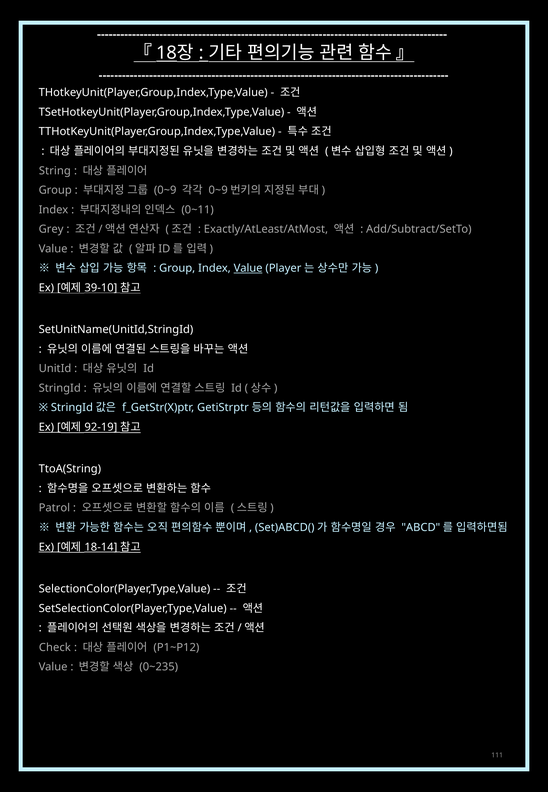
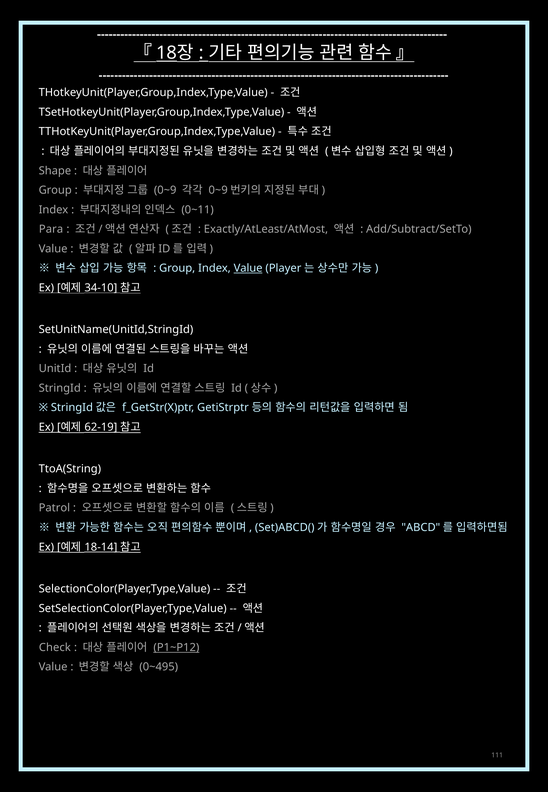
String: String -> Shape (55, 171)
Grey: Grey -> Para (51, 229)
39-10: 39-10 -> 34-10 (101, 288)
92-19: 92-19 -> 62-19 (101, 427)
P1~P12 underline: none -> present (176, 647)
0~235: 0~235 -> 0~495 (159, 667)
